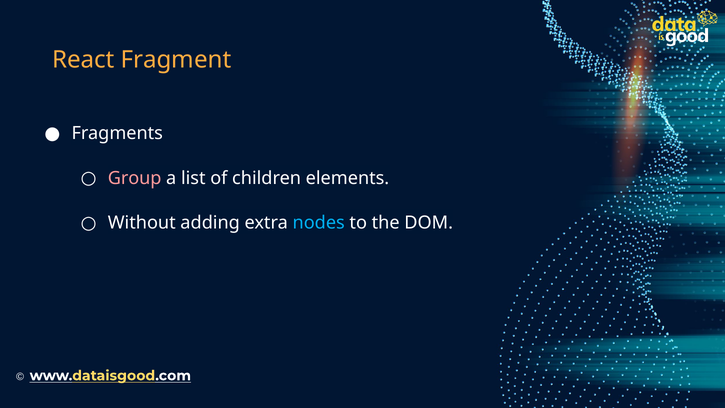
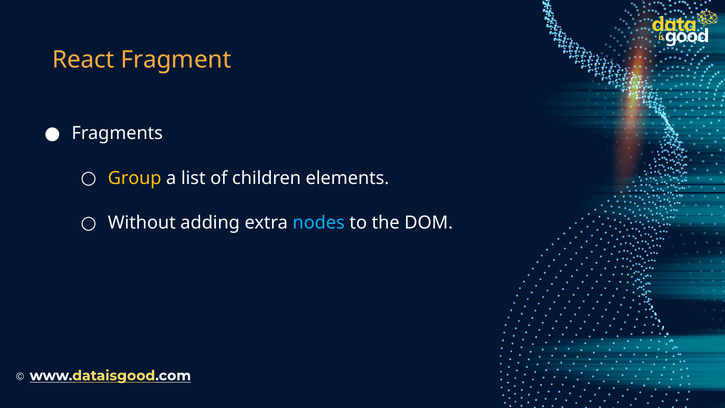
Group colour: pink -> yellow (135, 178)
